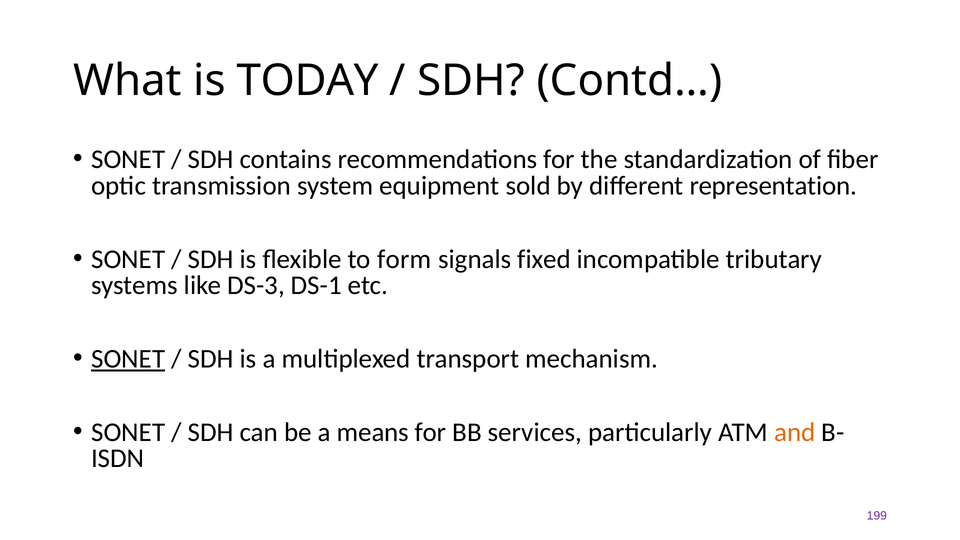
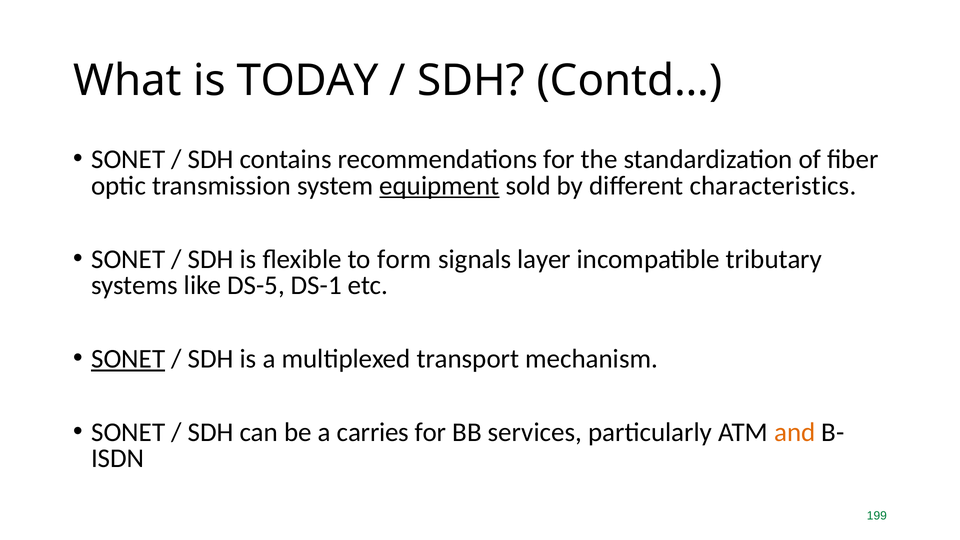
equipment underline: none -> present (439, 186)
representation: representation -> characteristics (773, 186)
fixed: fixed -> layer (544, 259)
DS-3: DS-3 -> DS-5 (256, 285)
means: means -> carries (373, 432)
199 colour: purple -> green (877, 516)
